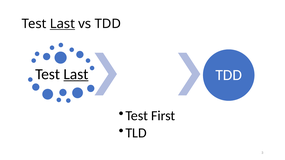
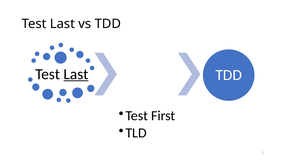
Last underline: present -> none (62, 24)
